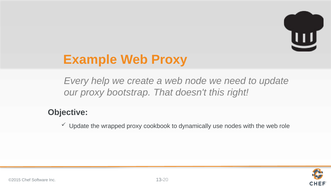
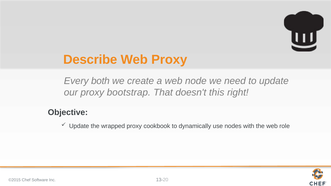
Example: Example -> Describe (90, 60)
help: help -> both (100, 81)
